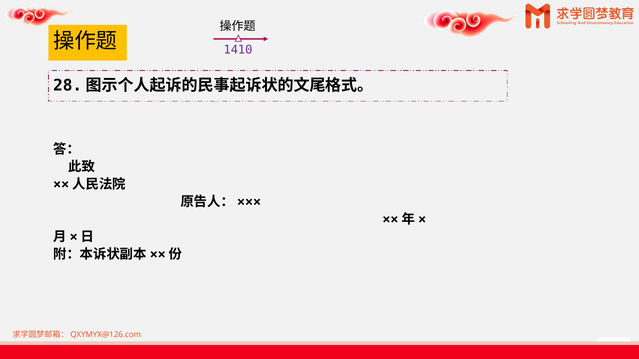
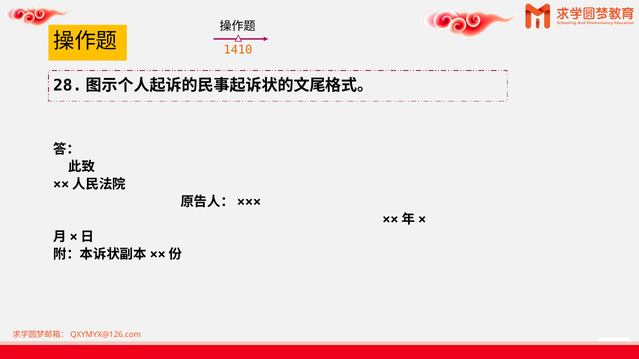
1410 colour: purple -> orange (238, 50)
